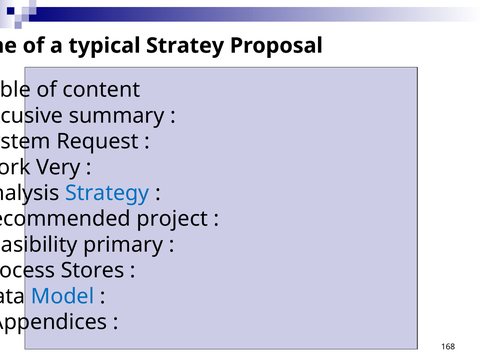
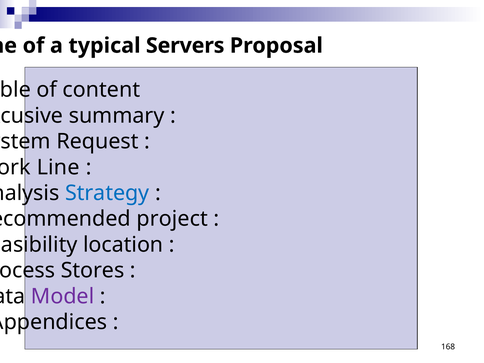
Stratey: Stratey -> Servers (185, 46)
Very: Very -> Line (58, 167)
primary: primary -> location (123, 245)
Model colour: blue -> purple (63, 296)
